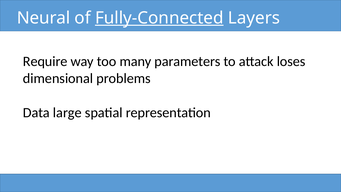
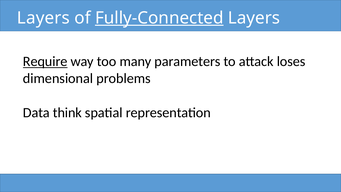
Neural: Neural -> Layers (43, 18)
Require underline: none -> present (45, 61)
large: large -> think (67, 113)
